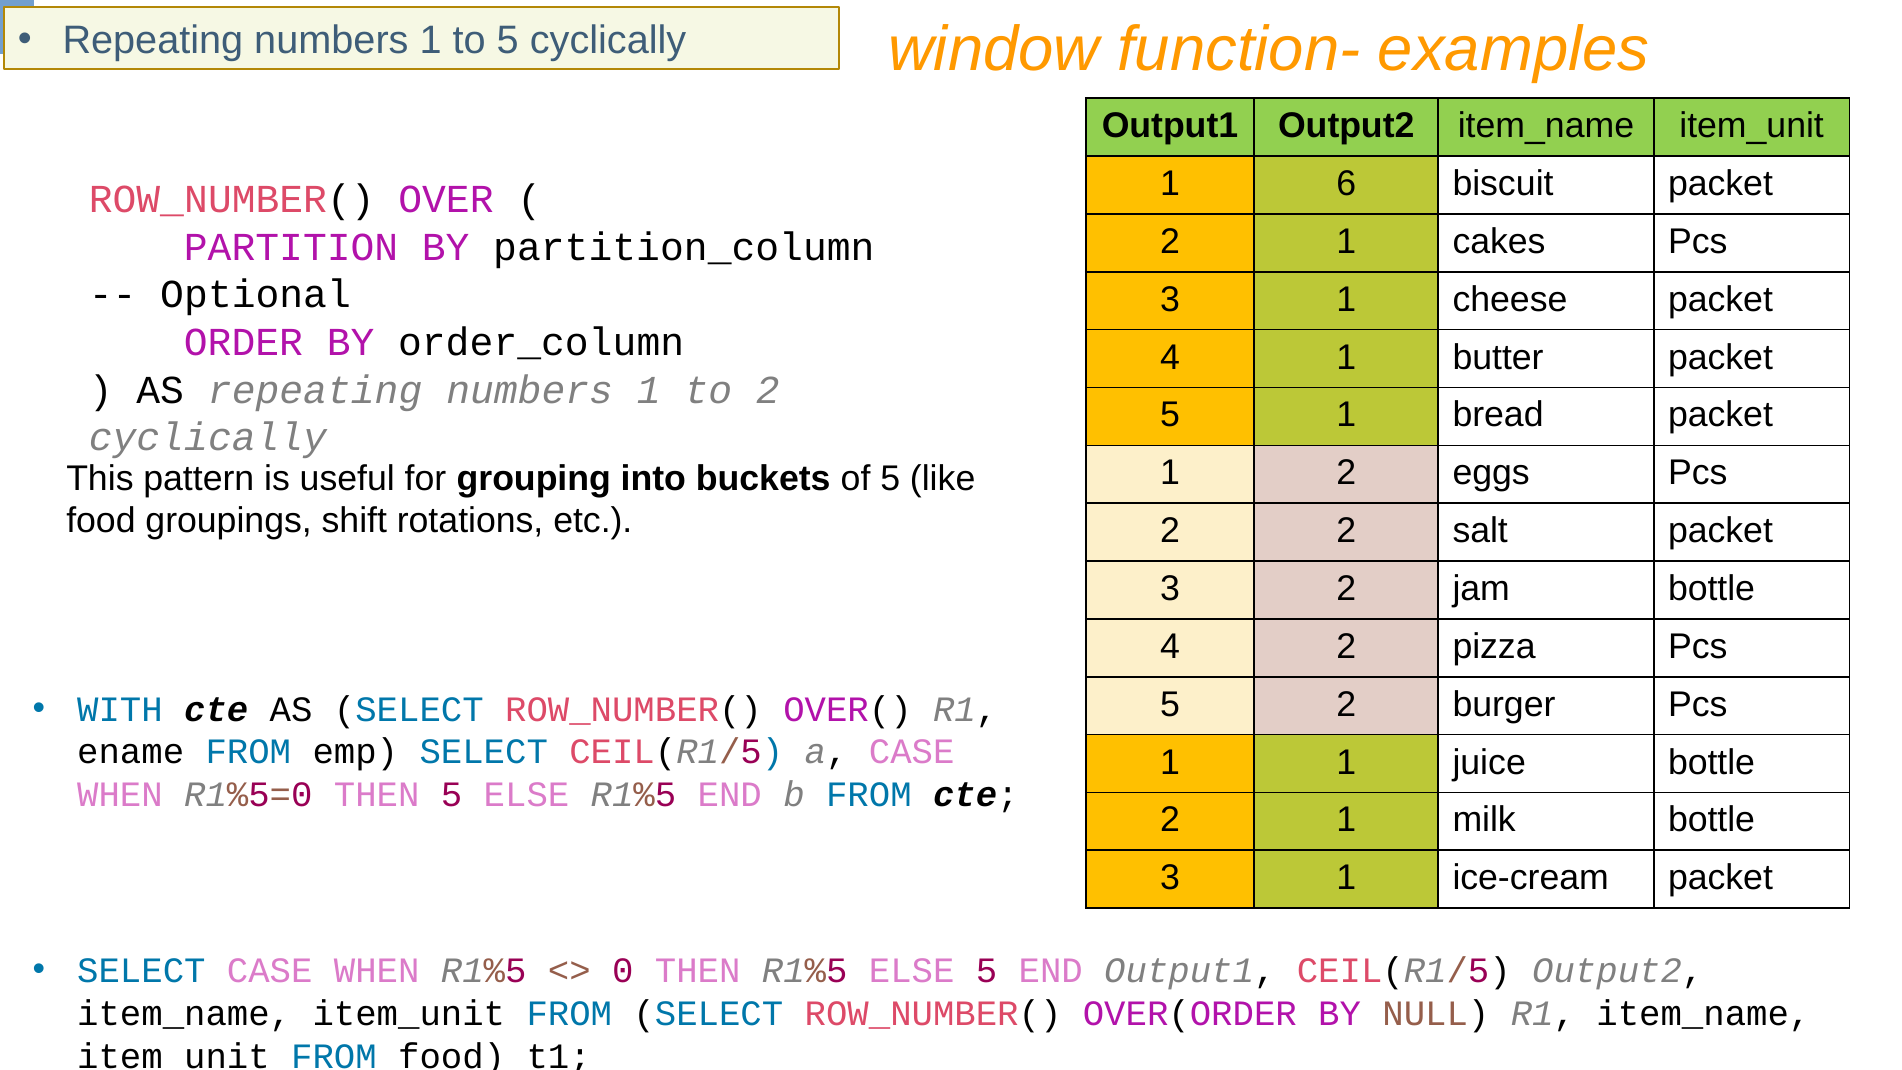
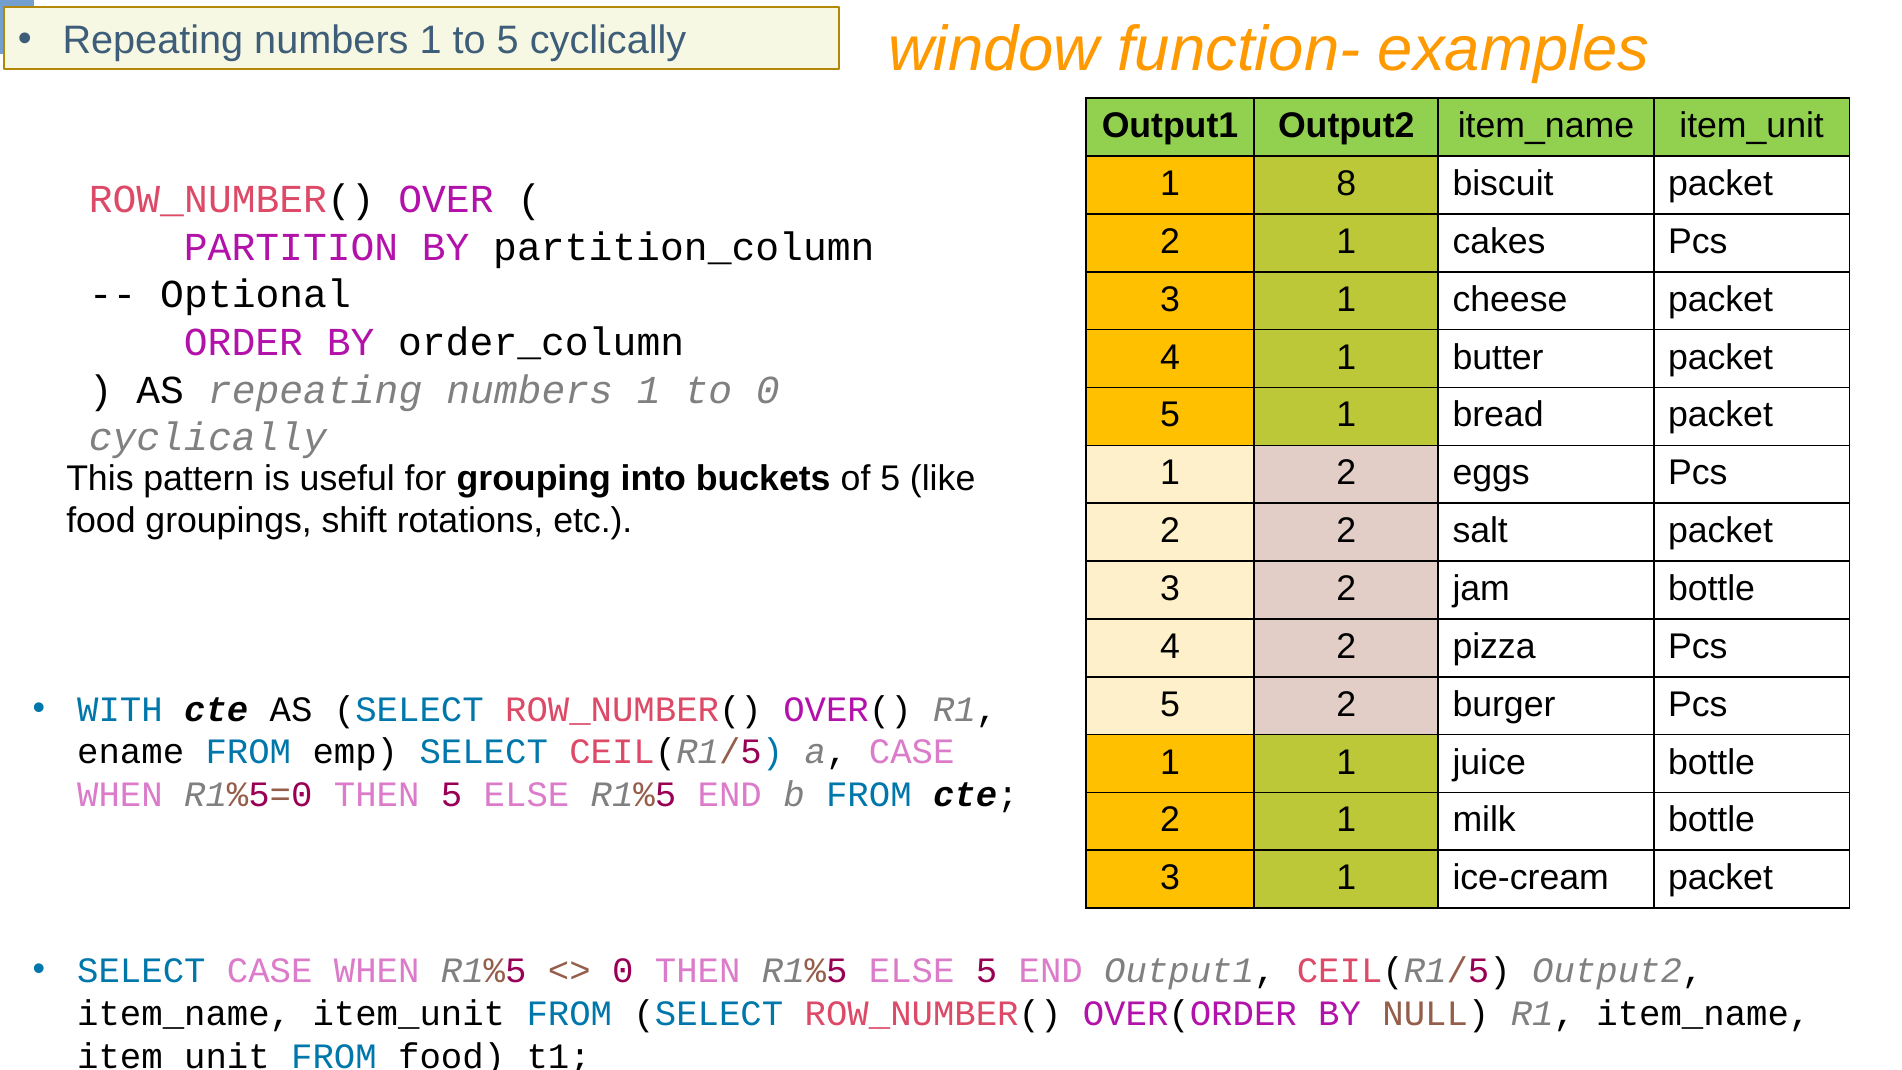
6: 6 -> 8 (1346, 184)
to 2: 2 -> 0 (768, 390)
